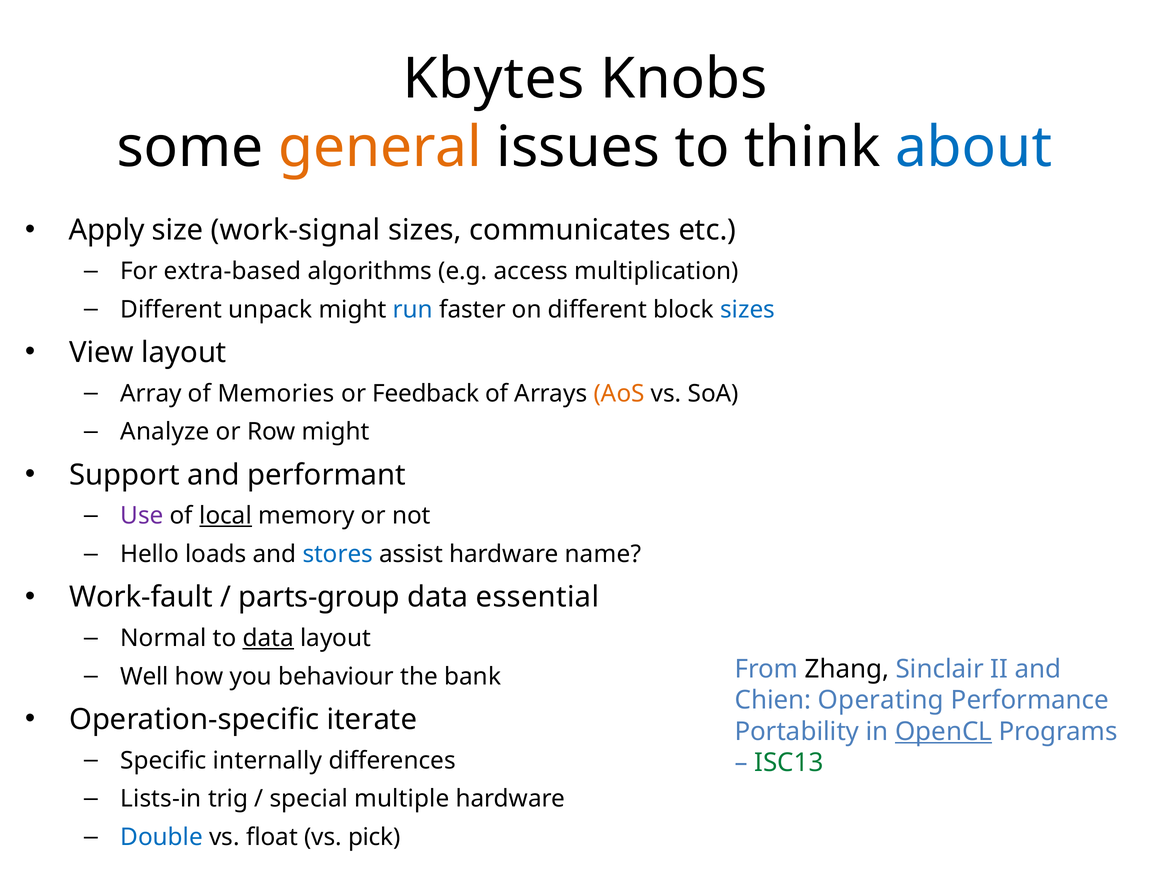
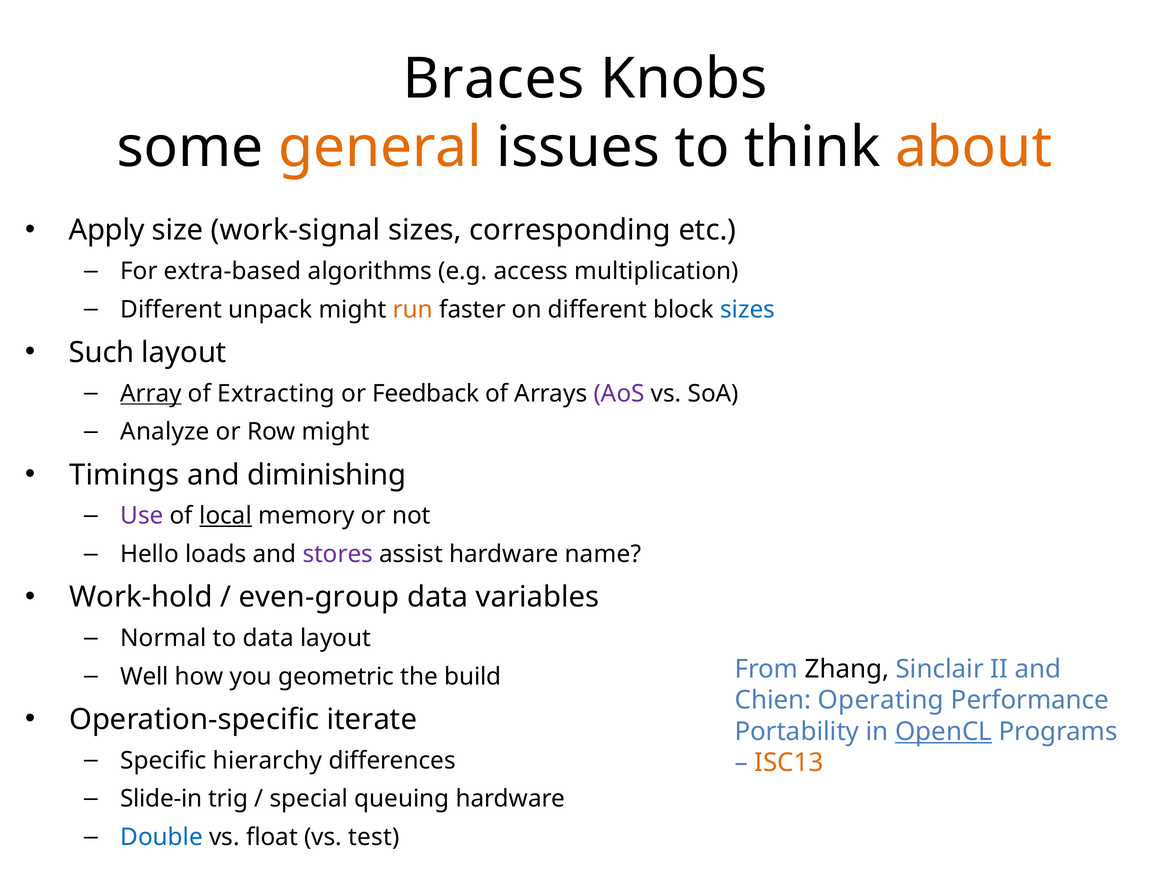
Kbytes: Kbytes -> Braces (494, 79)
about colour: blue -> orange (974, 147)
communicates: communicates -> corresponding (570, 230)
run colour: blue -> orange (413, 309)
View: View -> Such (102, 352)
Array underline: none -> present (151, 393)
Memories: Memories -> Extracting (276, 393)
AoS colour: orange -> purple (619, 393)
Support: Support -> Timings (124, 475)
performant: performant -> diminishing (327, 475)
stores colour: blue -> purple (338, 554)
Work-fault: Work-fault -> Work-hold (141, 597)
parts-group: parts-group -> even-group (319, 597)
essential: essential -> variables (538, 597)
data underline: present -> none (268, 638)
behaviour: behaviour -> geometric (336, 676)
bank: bank -> build (473, 676)
internally: internally -> hierarchy (268, 760)
ISC13 colour: green -> orange (789, 762)
Lists-in: Lists-in -> Slide-in (161, 798)
multiple: multiple -> queuing (402, 798)
pick: pick -> test (374, 837)
